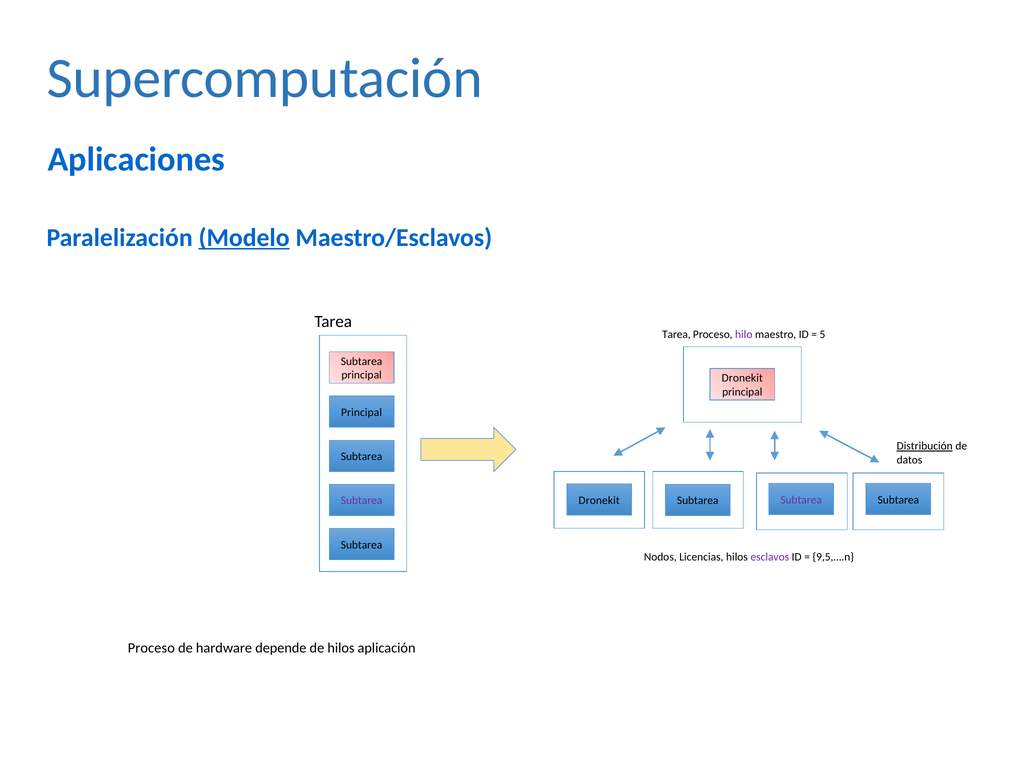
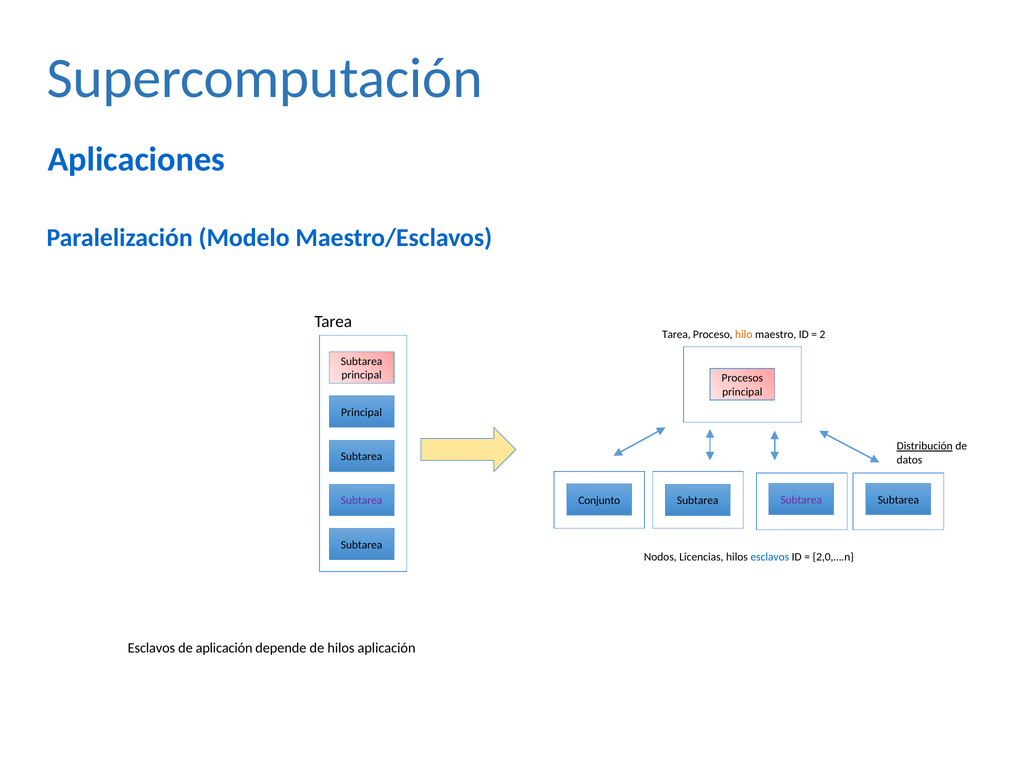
Modelo underline: present -> none (244, 238)
hilo colour: purple -> orange (744, 334)
5: 5 -> 2 (823, 334)
Dronekit: Dronekit -> Procesos (742, 378)
Dronekit: Dronekit -> Conjunto (599, 500)
esclavos colour: purple -> blue (770, 557)
9,5,….n: 9,5,….n -> 2,0,….n (833, 557)
Proceso: Proceso -> Esclavos (151, 648)
de hardware: hardware -> aplicación (224, 648)
